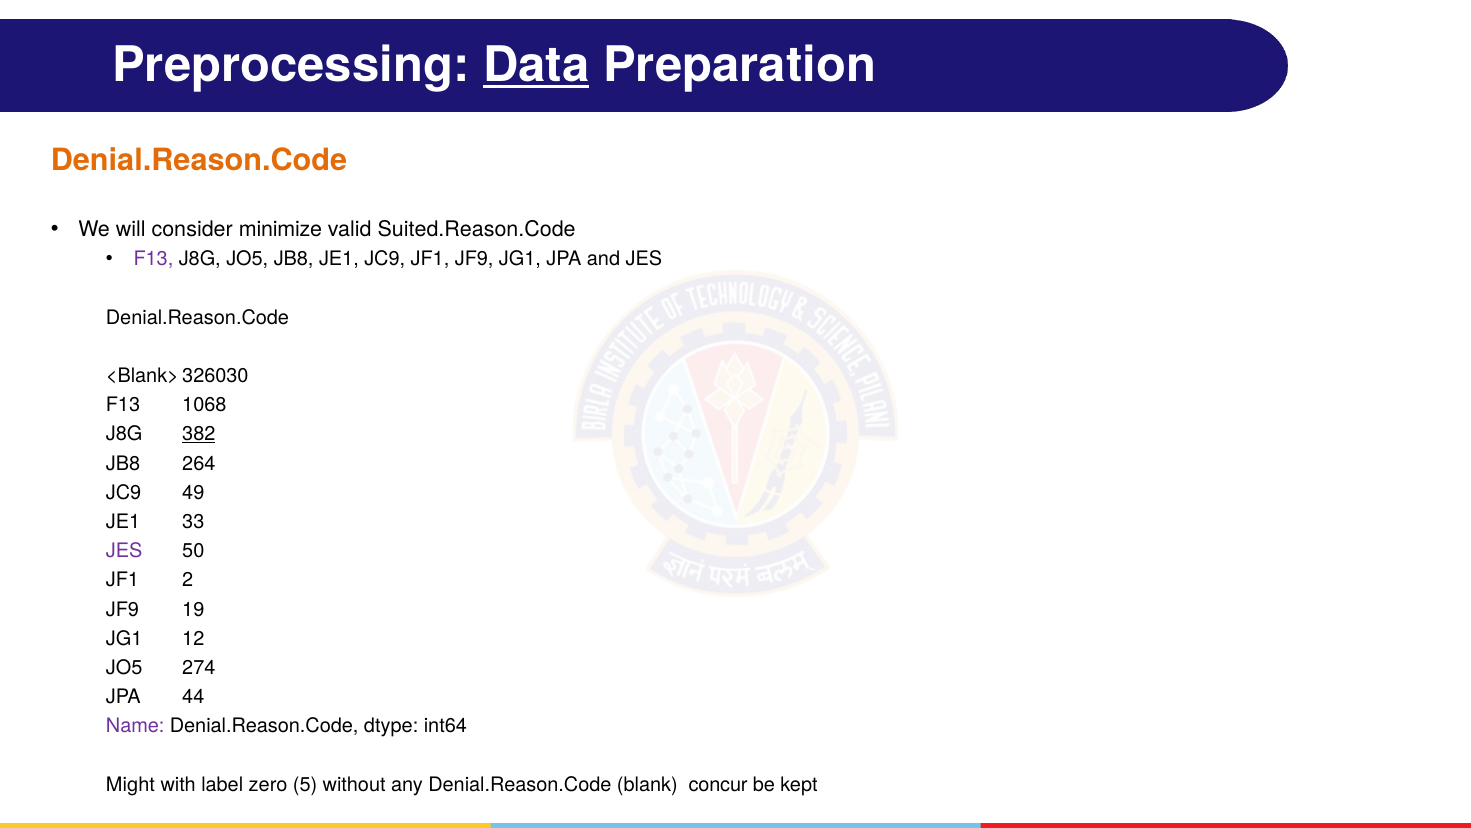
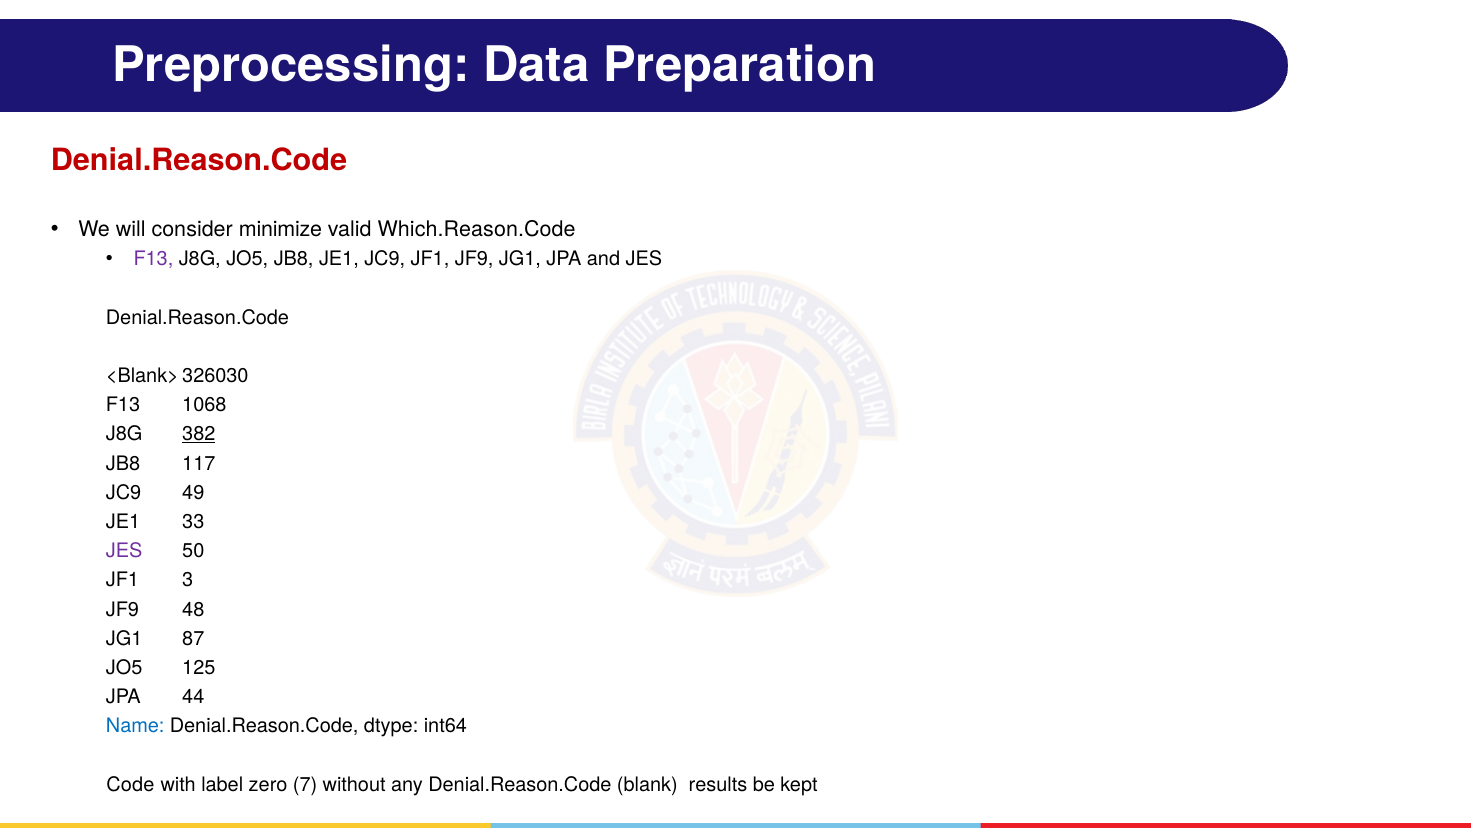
Data underline: present -> none (536, 65)
Denial.Reason.Code colour: orange -> red (199, 160)
Suited.Reason.Code: Suited.Reason.Code -> Which.Reason.Code (477, 229)
264: 264 -> 117 (199, 463)
2: 2 -> 3 (188, 580)
19: 19 -> 48 (193, 609)
12: 12 -> 87 (193, 638)
274: 274 -> 125 (199, 667)
Name colour: purple -> blue (135, 726)
Might: Might -> Code (130, 784)
5: 5 -> 7 (305, 784)
concur: concur -> results (718, 784)
